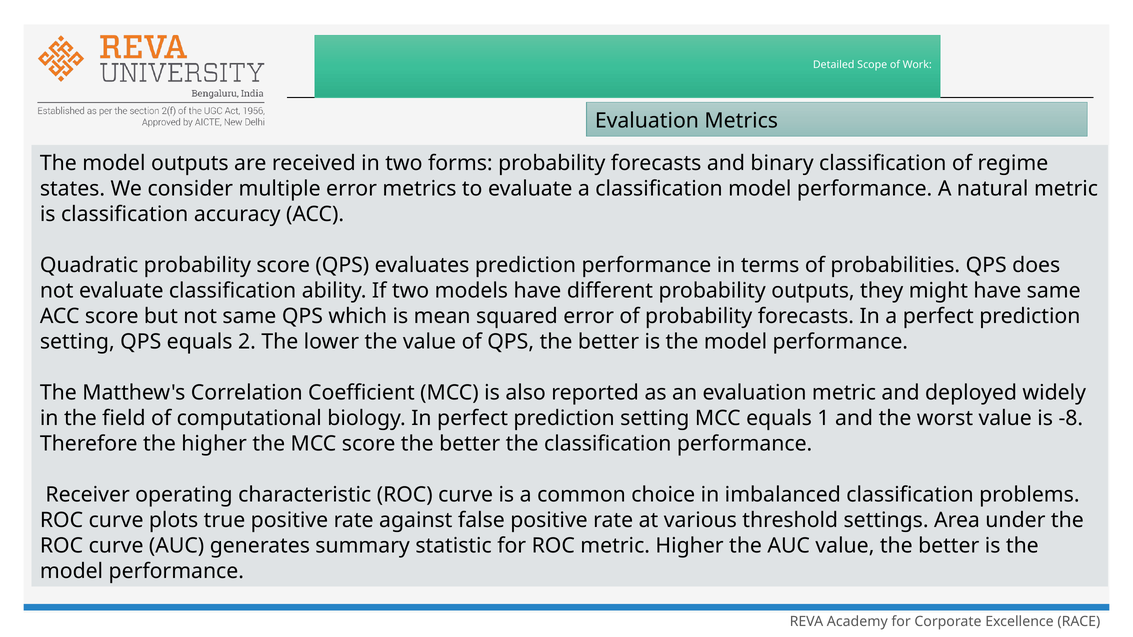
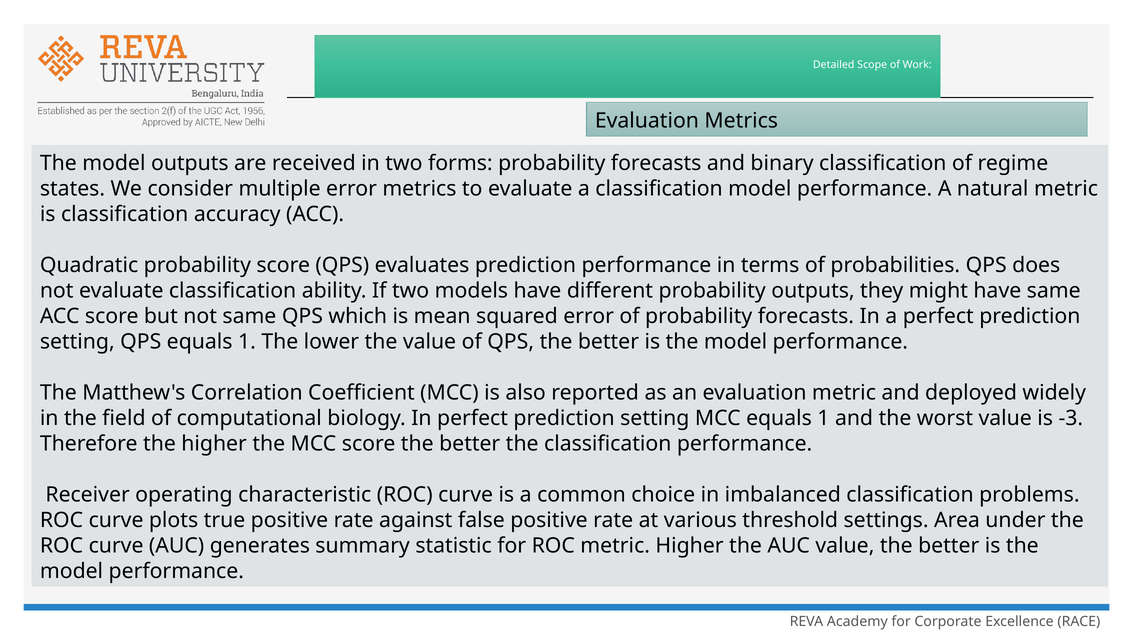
QPS equals 2: 2 -> 1 (247, 342)
-8: -8 -> -3 (1071, 418)
